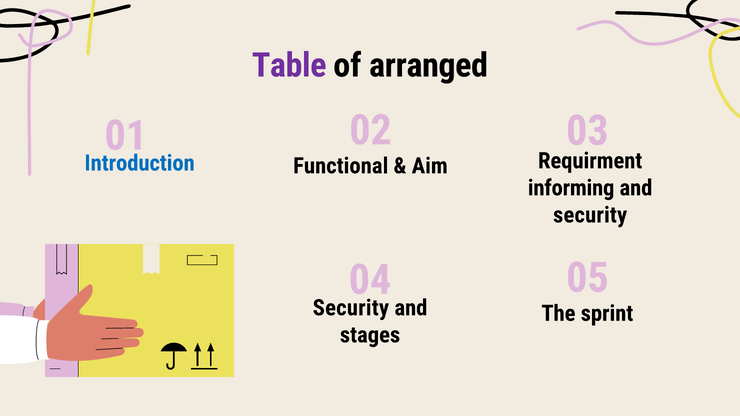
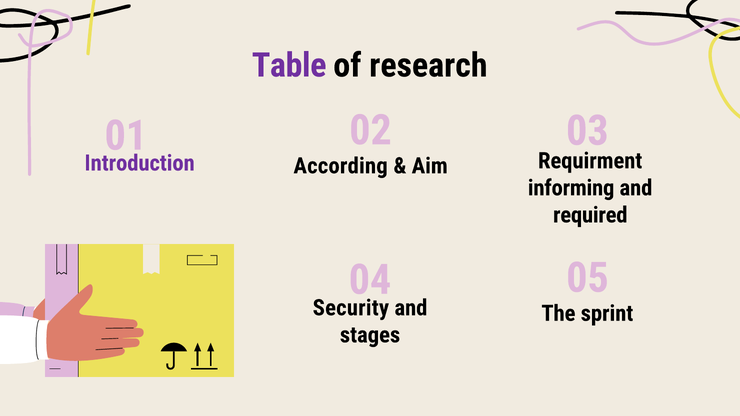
arranged: arranged -> research (428, 65)
Introduction colour: blue -> purple (140, 163)
Functional: Functional -> According (341, 166)
security: security -> required (590, 215)
